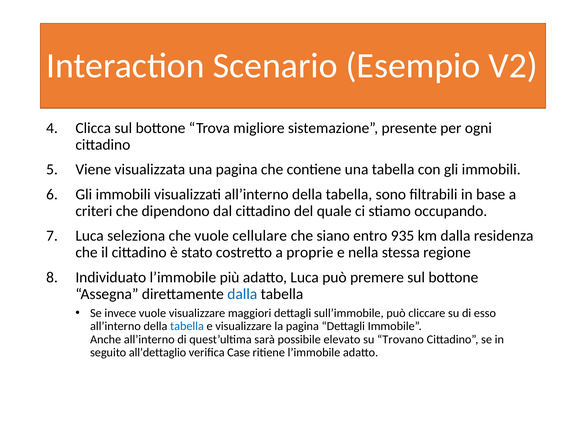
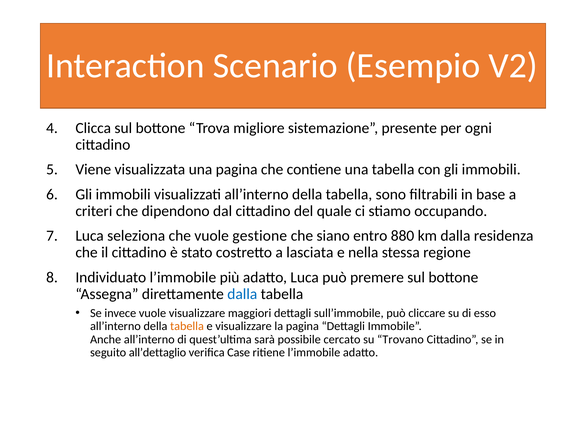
cellulare: cellulare -> gestione (260, 236)
935: 935 -> 880 (403, 236)
proprie: proprie -> lasciata (310, 253)
tabella colour: blue -> orange (187, 327)
elevato: elevato -> cercato (342, 340)
